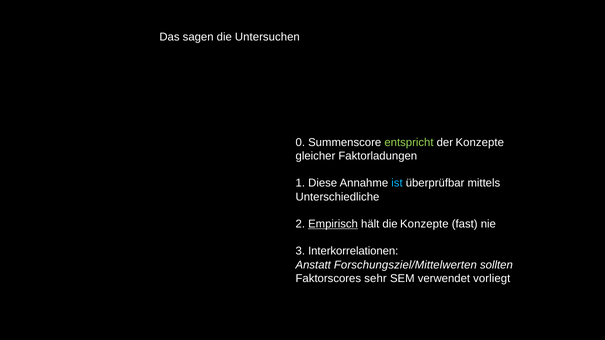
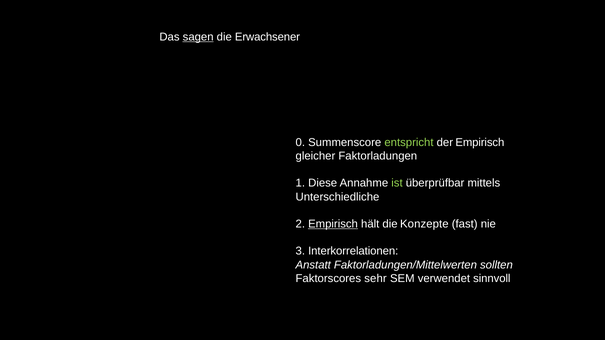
sagen underline: none -> present (198, 37)
Untersuchen: Untersuchen -> Erwachsener (267, 37)
der Konzepte: Konzepte -> Empirisch (480, 143)
ist colour: light blue -> light green (397, 183)
Forschungsziel/Mittelwerten: Forschungsziel/Mittelwerten -> Faktorladungen/Mittelwerten (405, 265)
vorliegt: vorliegt -> sinnvoll (492, 279)
